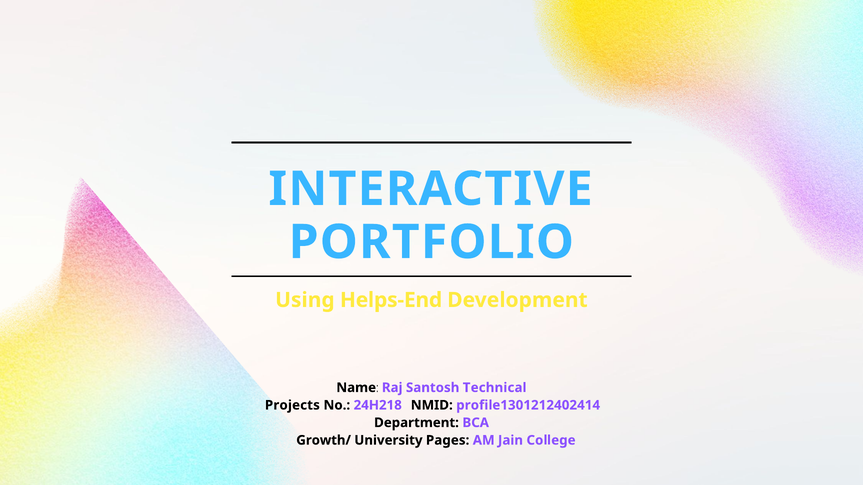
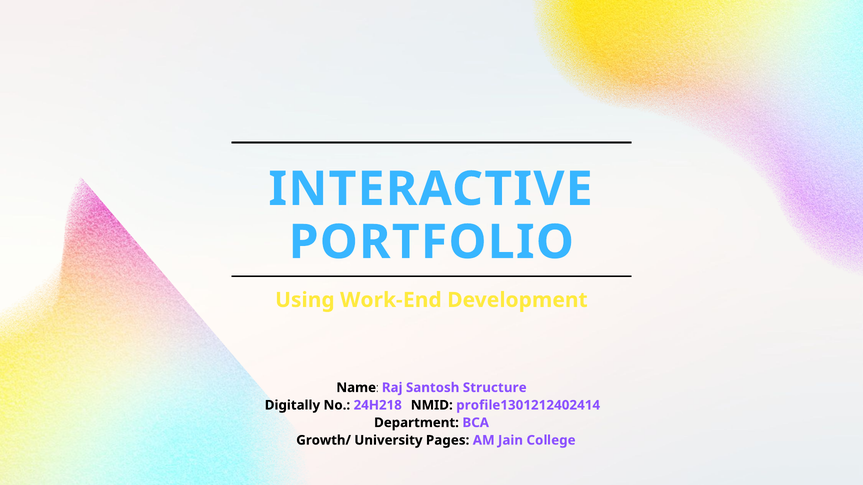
Helps-End: Helps-End -> Work-End (391, 300)
Technical: Technical -> Structure (495, 388)
Projects: Projects -> Digitally (292, 406)
